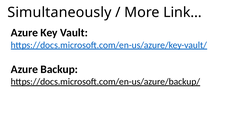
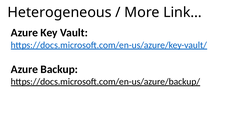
Simultaneously: Simultaneously -> Heterogeneous (60, 12)
